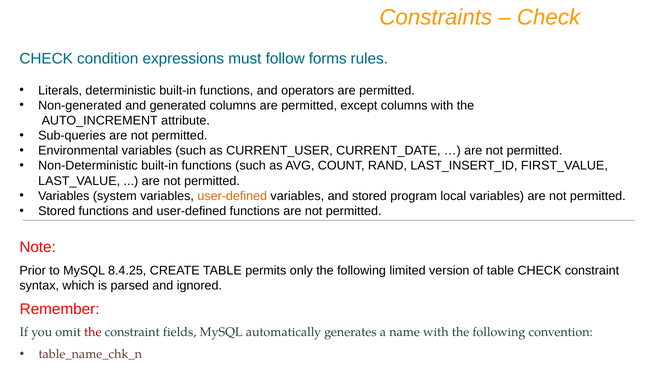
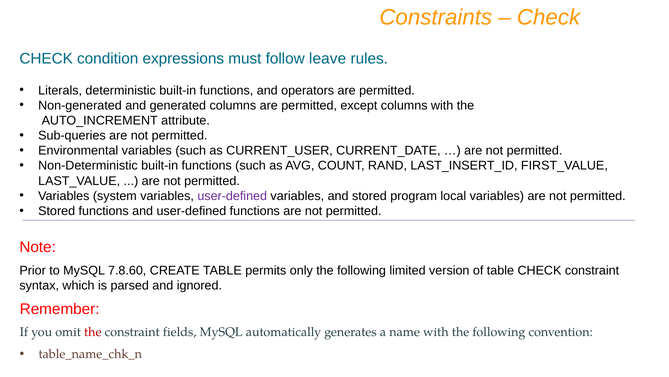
forms: forms -> leave (328, 59)
user-defined colour: orange -> purple (232, 196)
8.4.25: 8.4.25 -> 7.8.60 (127, 270)
